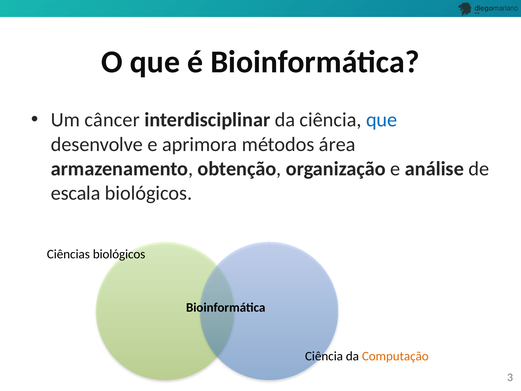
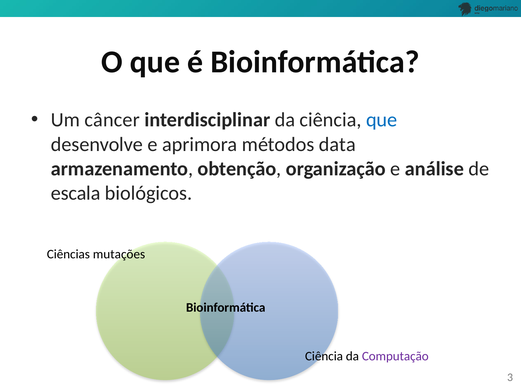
área: área -> data (337, 144)
Ciências biológicos: biológicos -> mutações (119, 254)
Computação colour: orange -> purple (395, 356)
